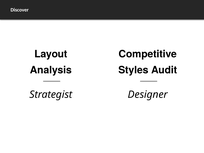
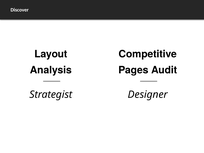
Styles: Styles -> Pages (133, 70)
